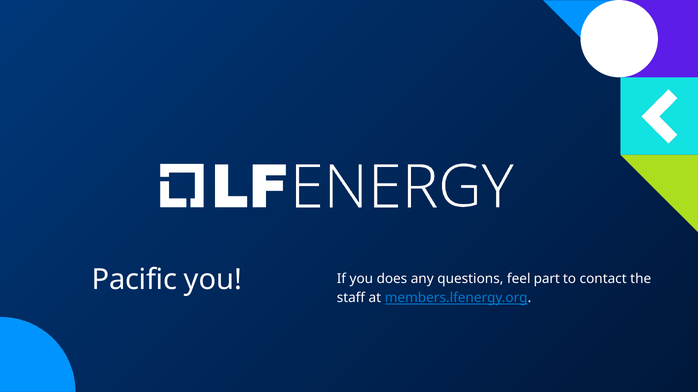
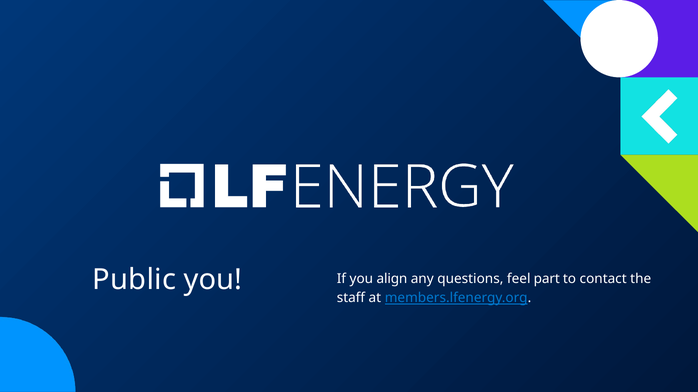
Pacific: Pacific -> Public (134, 280)
does: does -> align (392, 279)
